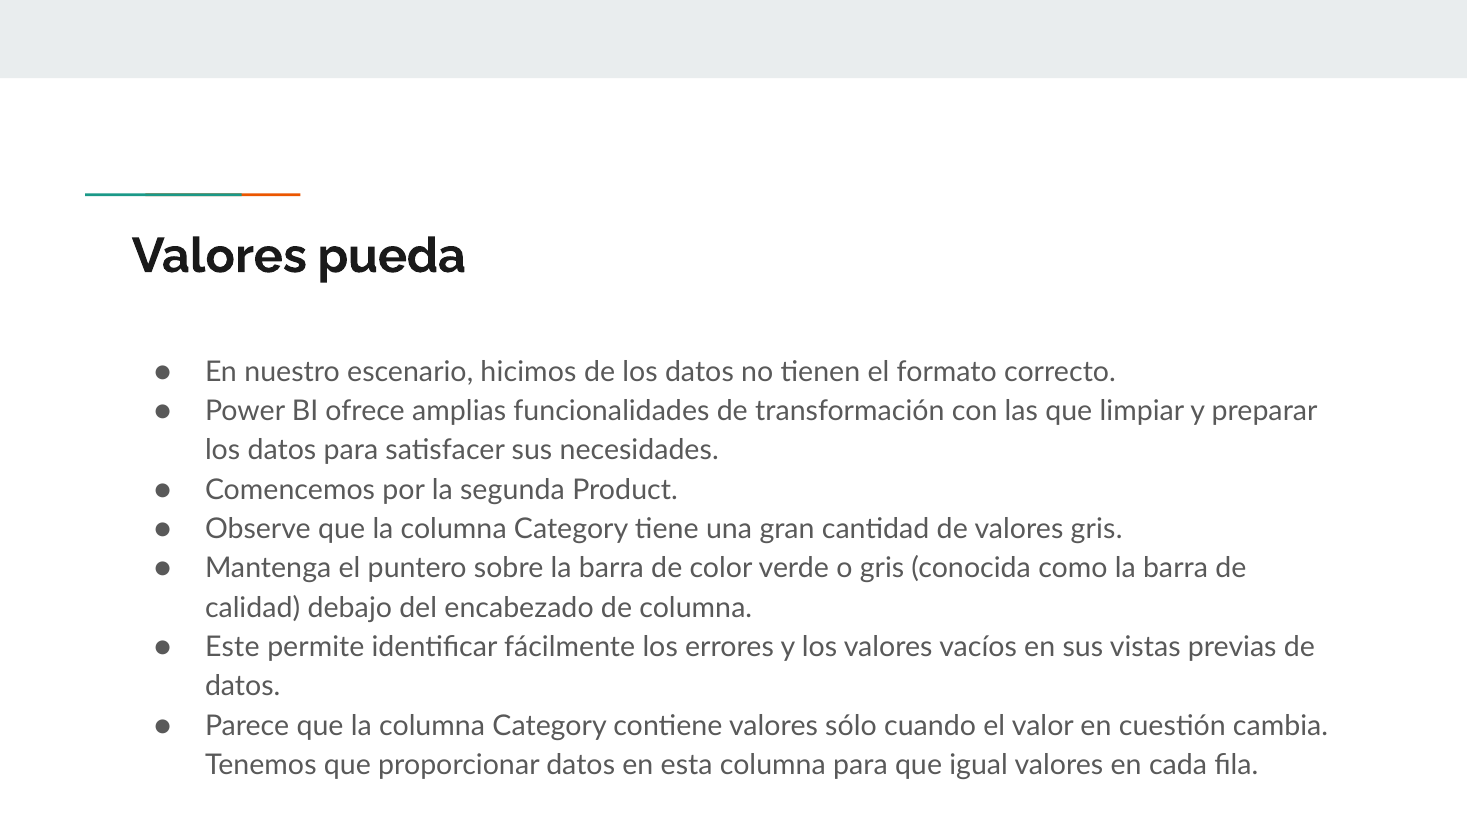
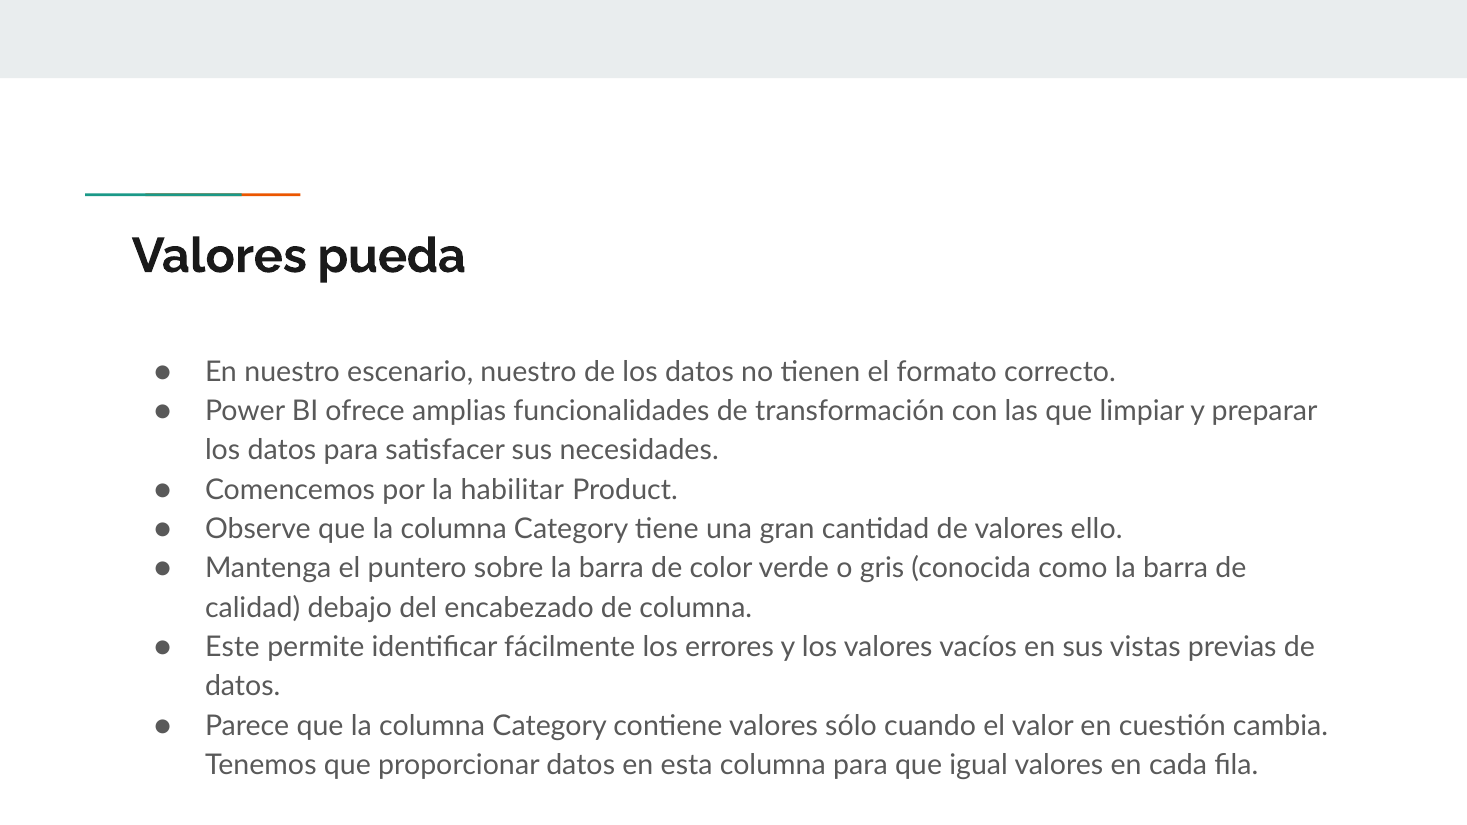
escenario hicimos: hicimos -> nuestro (529, 372)
segunda: segunda -> habilitar (512, 490)
valores gris: gris -> ello (1097, 529)
